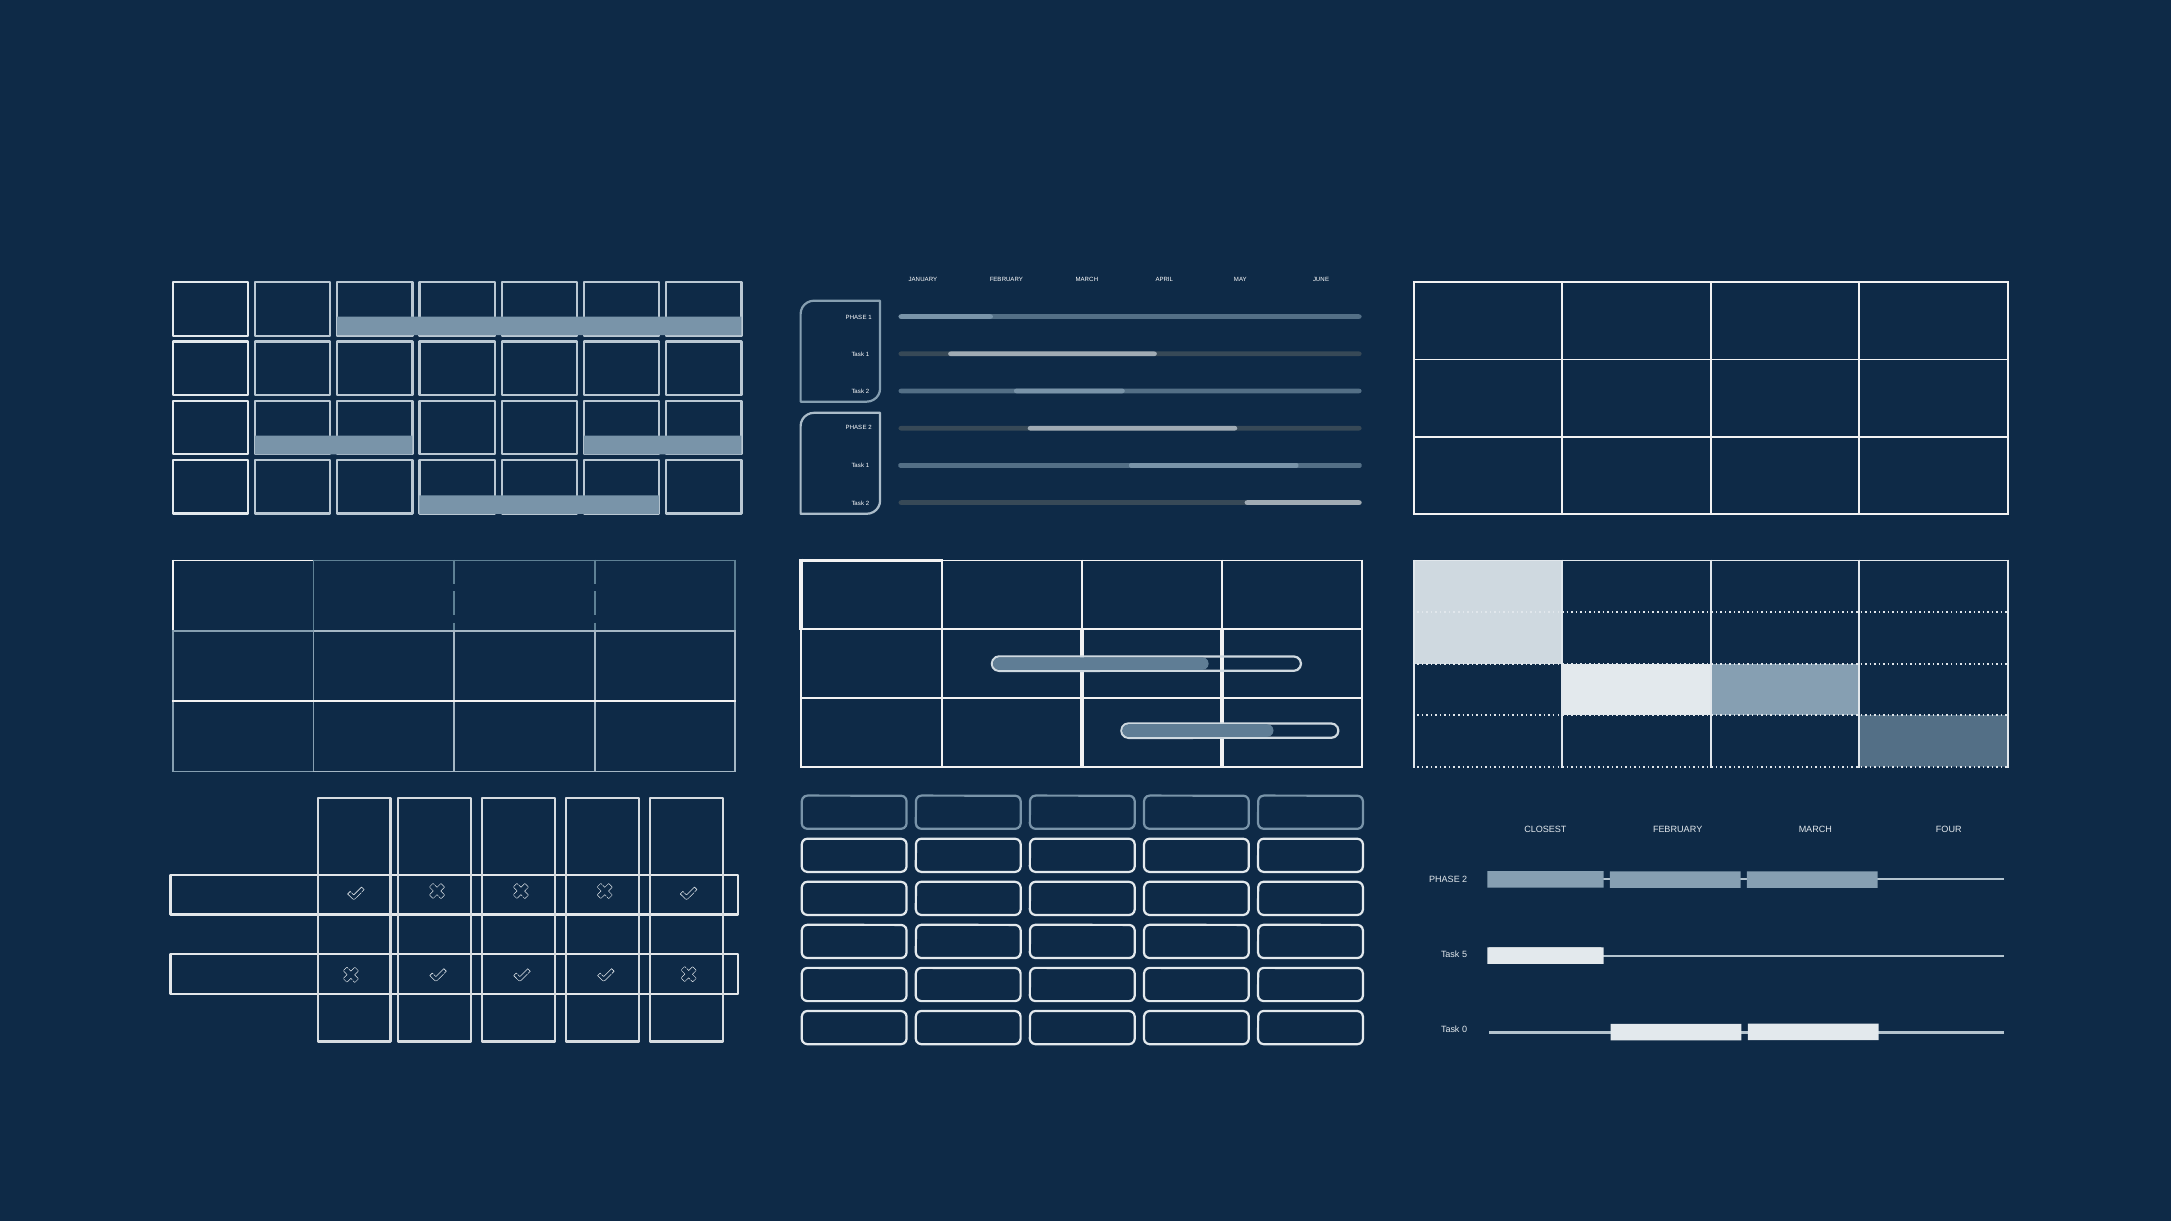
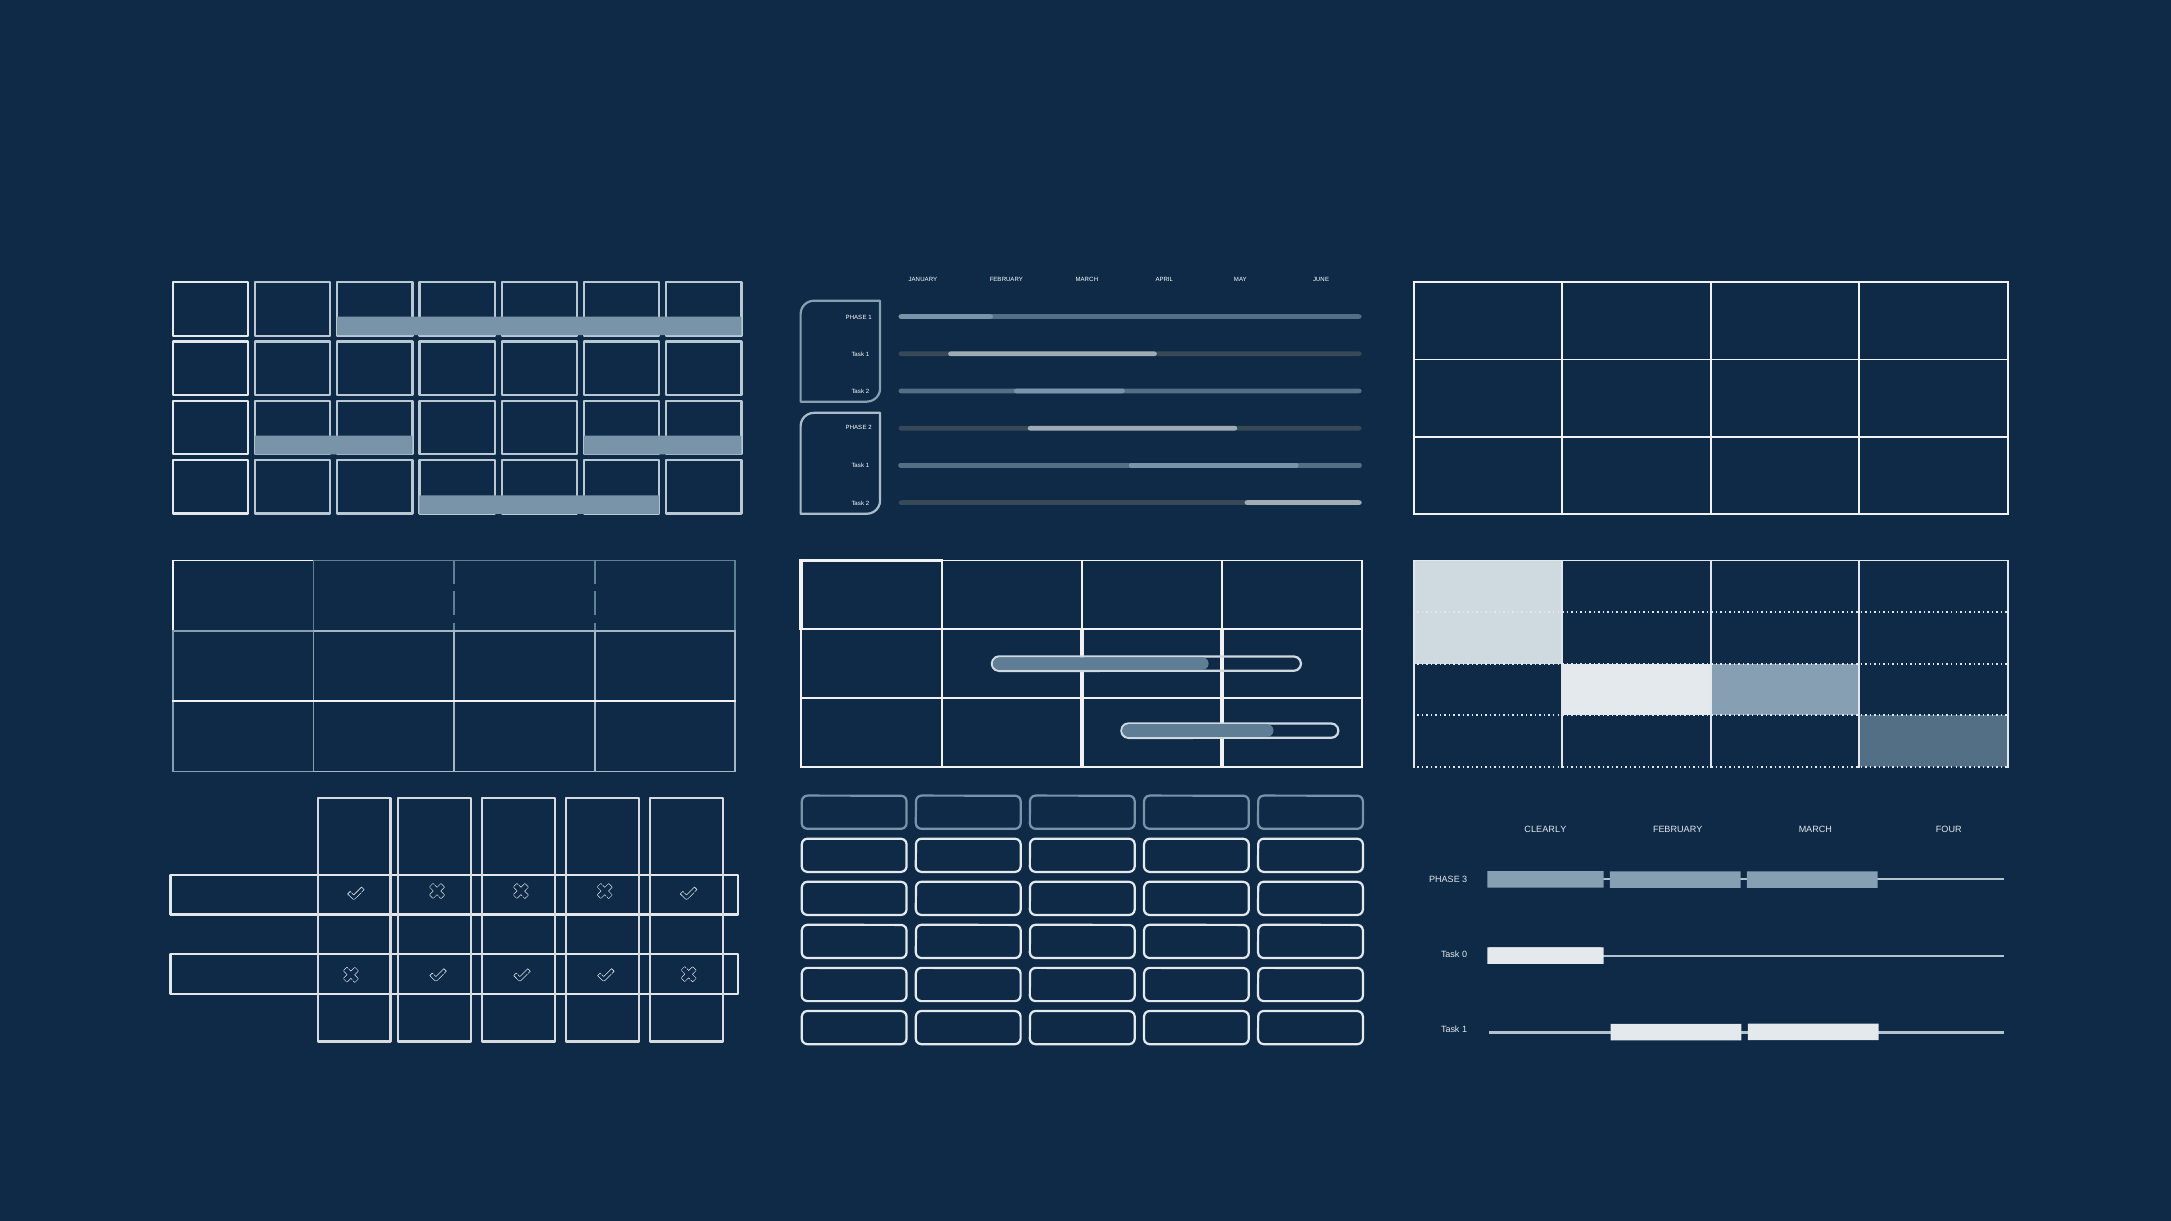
CLOSEST: CLOSEST -> CLEARLY (1545, 830)
2: 2 -> 3 (1465, 880)
5: 5 -> 0 (1465, 955)
0: 0 -> 1 (1465, 1030)
